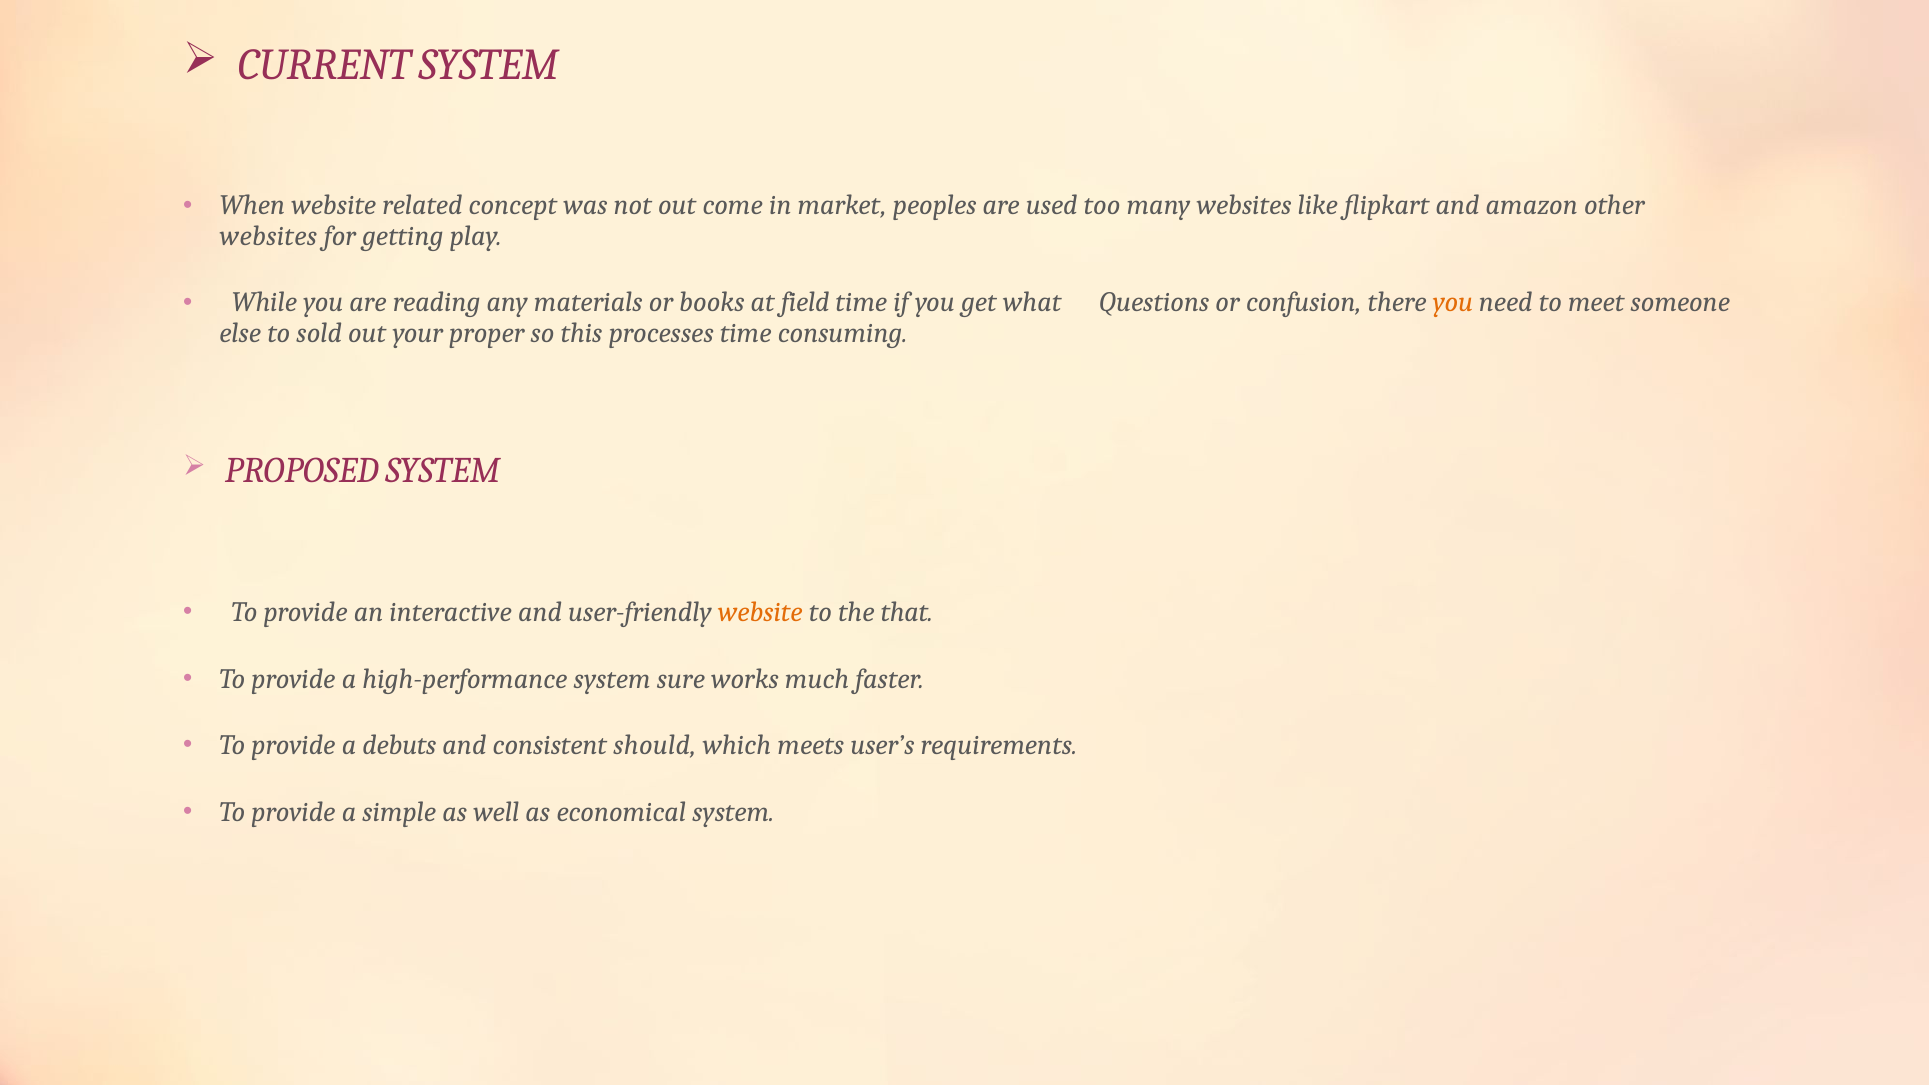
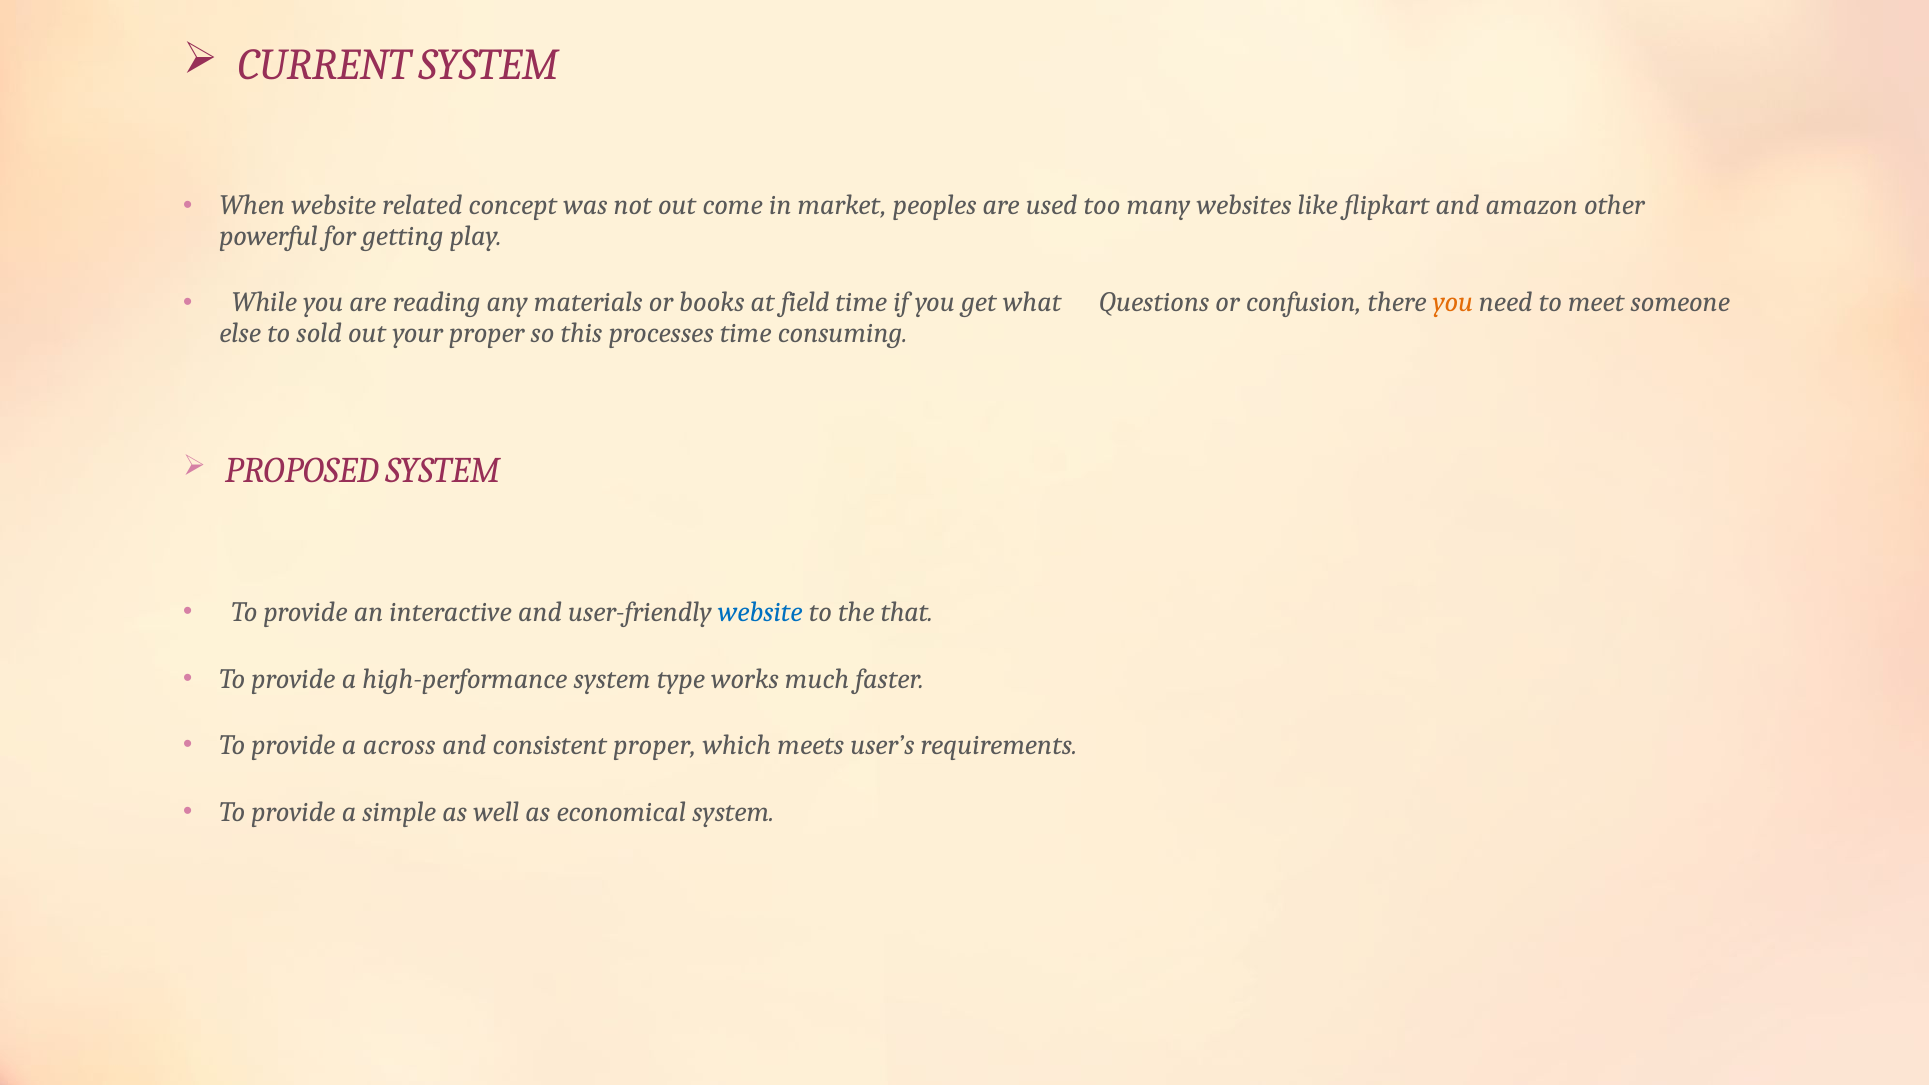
websites: websites -> powerful (269, 236)
website colour: orange -> blue (760, 612)
sure: sure -> type (681, 679)
debuts: debuts -> across (399, 745)
consistent should: should -> proper (655, 745)
